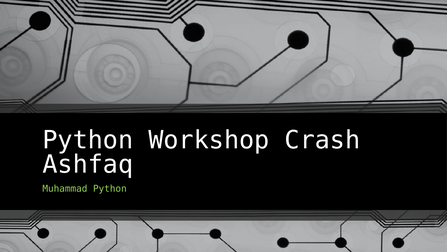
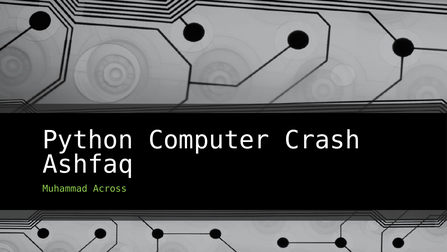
Workshop: Workshop -> Computer (209, 140)
Muhammad Python: Python -> Across (110, 188)
